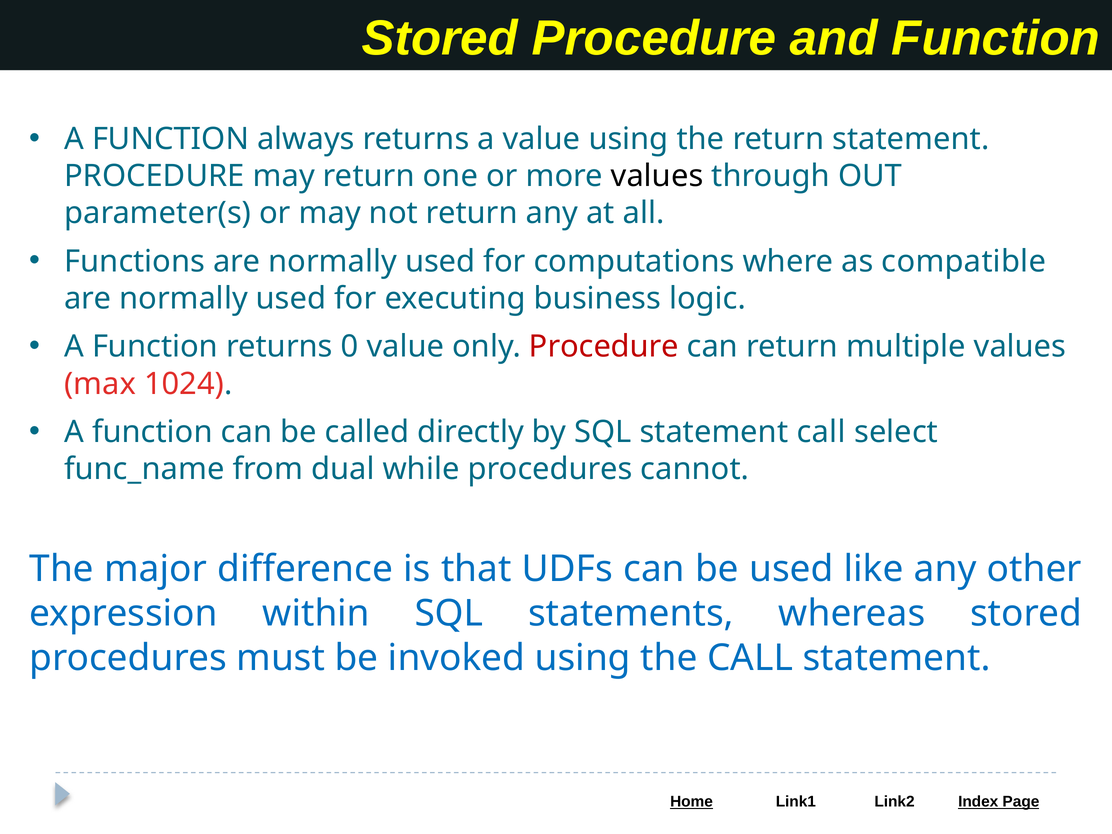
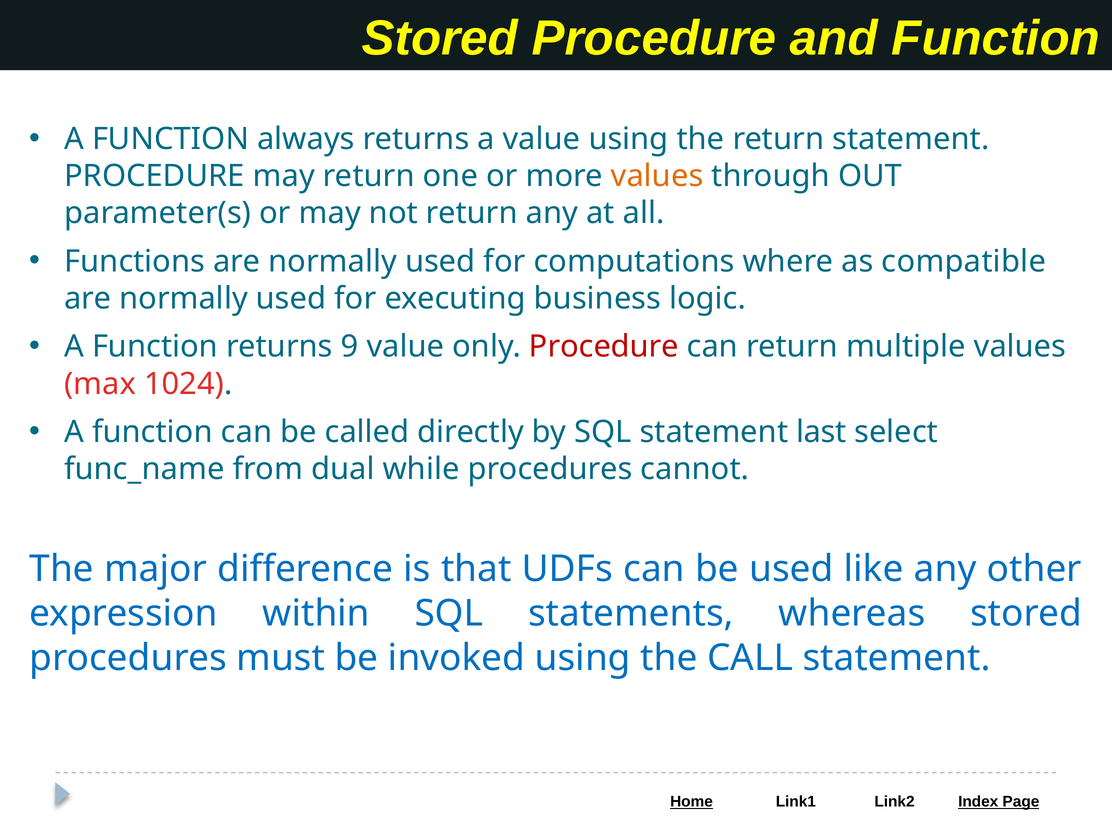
values colour: black -> orange (657, 176)
0: 0 -> 9 (350, 347)
statement call: call -> last (821, 432)
